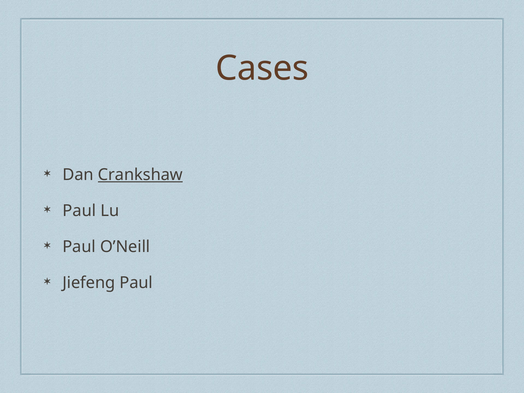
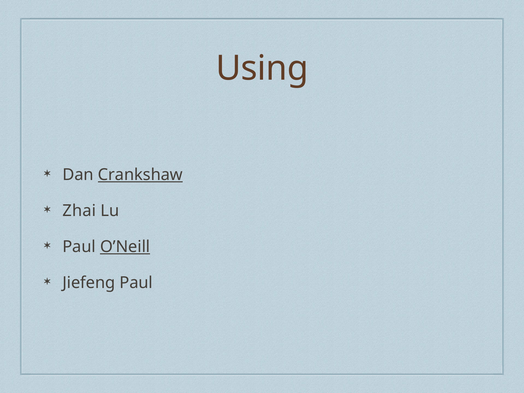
Cases: Cases -> Using (262, 68)
Paul: Paul -> Zhai (79, 211)
O’Neill underline: none -> present (125, 247)
